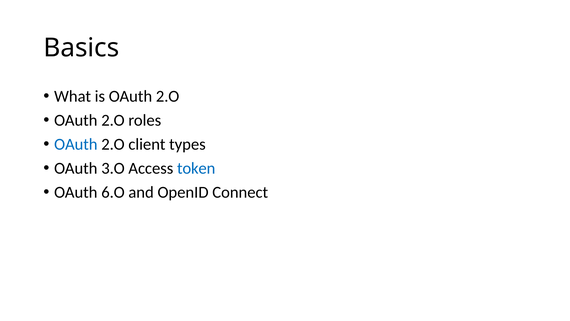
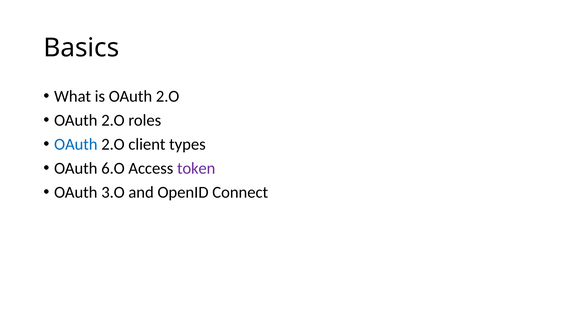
3.O: 3.O -> 6.O (113, 168)
token colour: blue -> purple (196, 168)
6.O: 6.O -> 3.O (113, 192)
